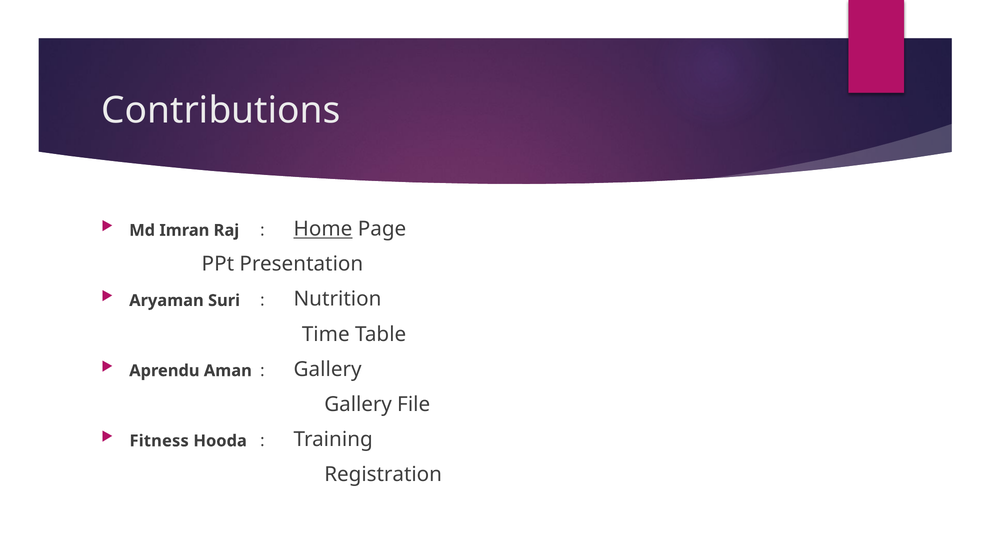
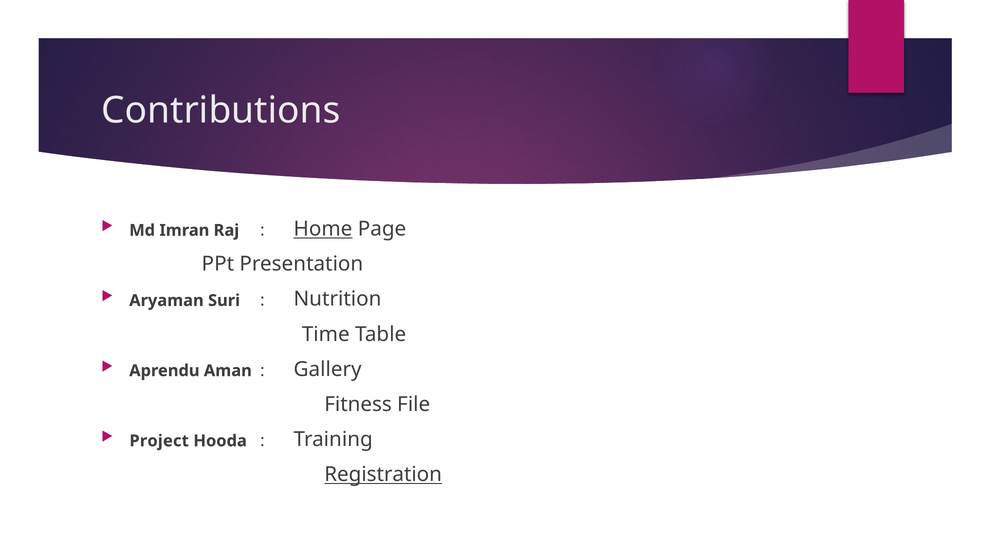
Gallery: Gallery -> Fitness (358, 405)
Fitness: Fitness -> Project (159, 441)
Registration underline: none -> present (383, 475)
